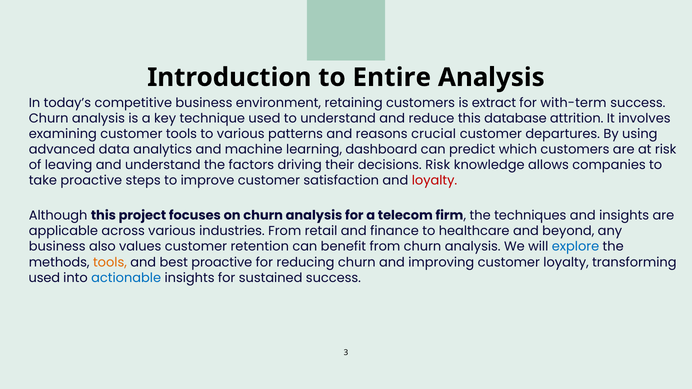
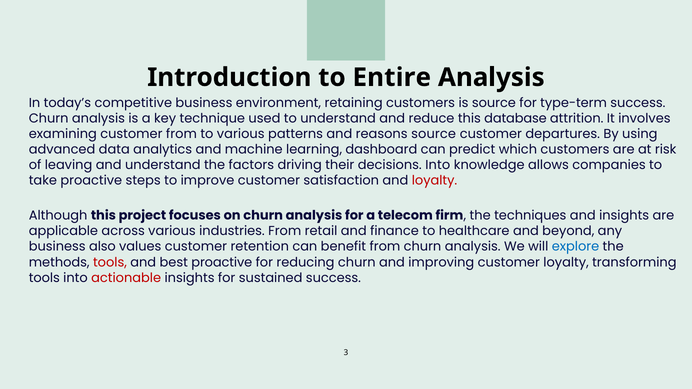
is extract: extract -> source (494, 103)
with-term: with-term -> type-term (574, 103)
customer tools: tools -> from (181, 134)
reasons crucial: crucial -> source (434, 134)
decisions Risk: Risk -> Into (438, 165)
tools colour: orange -> red (110, 262)
used: used -> tools (44, 278)
actionable colour: blue -> red (126, 278)
